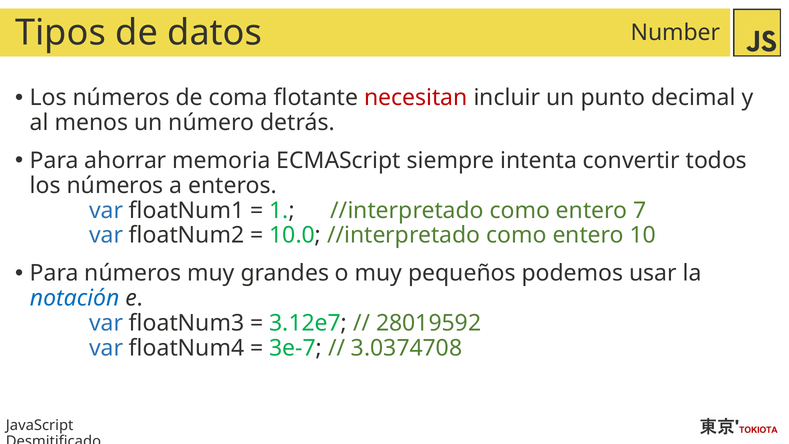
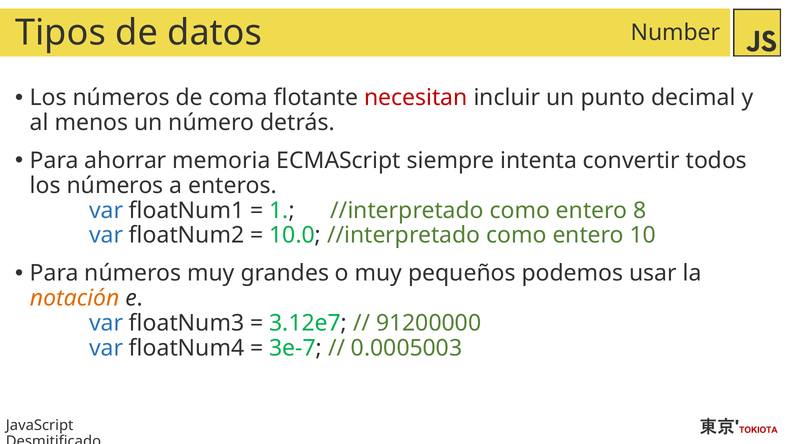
7: 7 -> 8 (640, 210)
notación colour: blue -> orange (75, 298)
28019592: 28019592 -> 91200000 (429, 323)
3.0374708: 3.0374708 -> 0.0005003 (407, 348)
